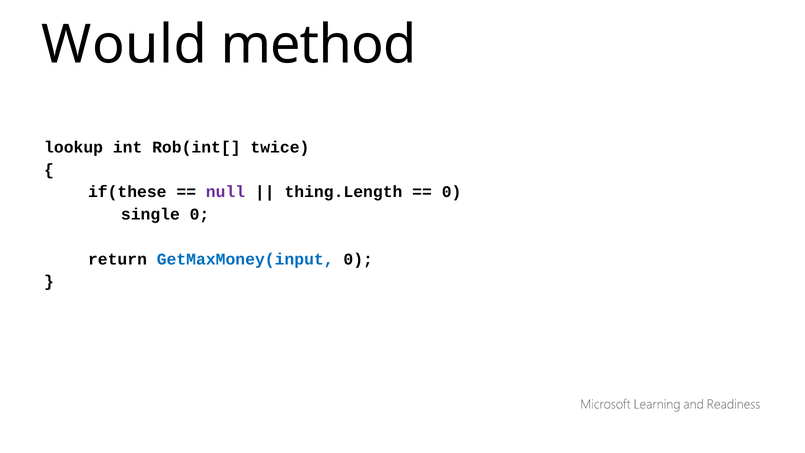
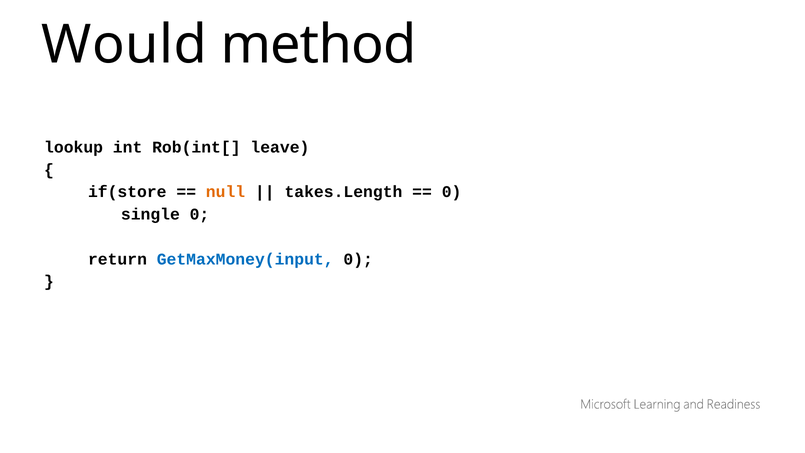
twice: twice -> leave (280, 147)
if(these: if(these -> if(store (127, 192)
null colour: purple -> orange (226, 192)
thing.Length: thing.Length -> takes.Length (343, 192)
